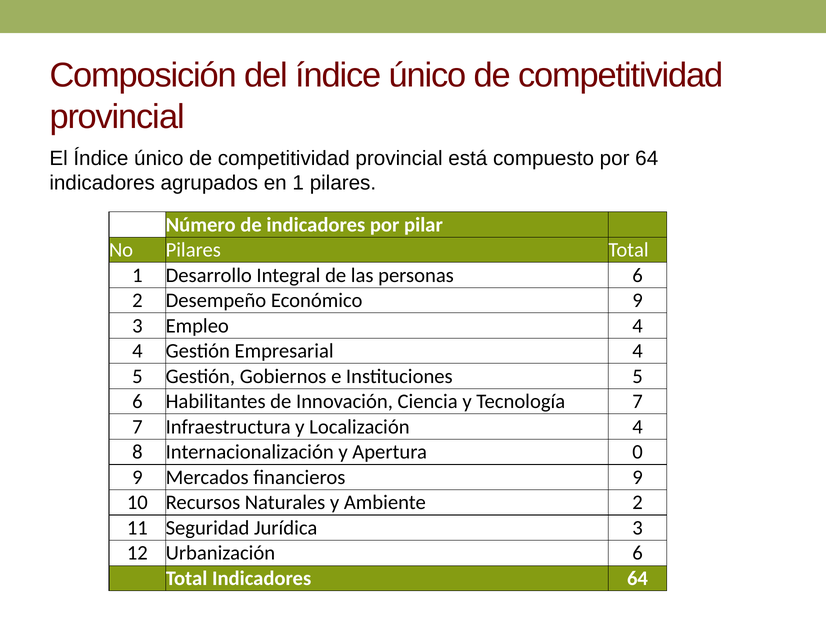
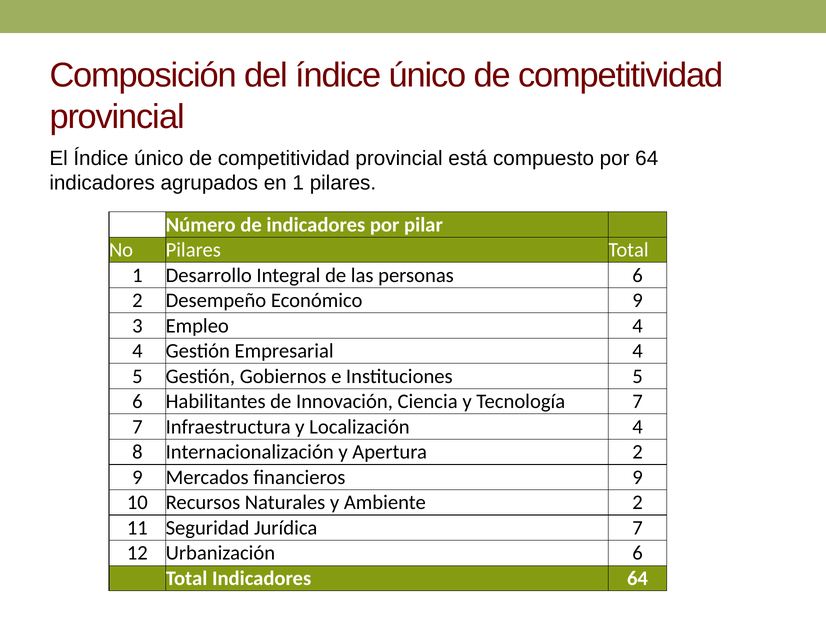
Apertura 0: 0 -> 2 (638, 452)
Jurídica 3: 3 -> 7 (638, 527)
